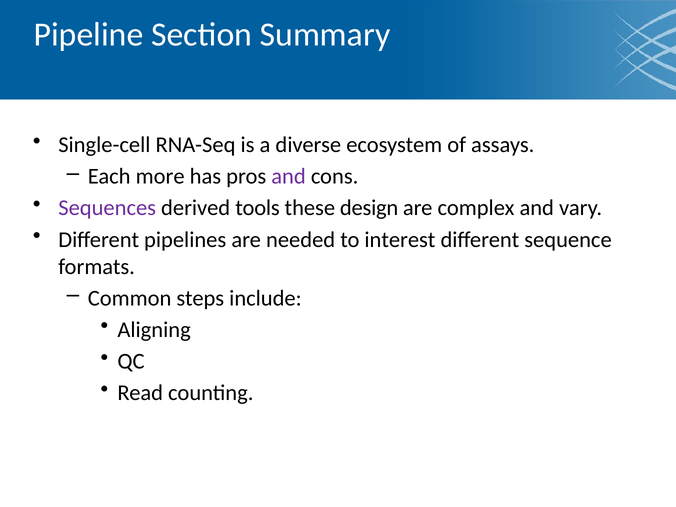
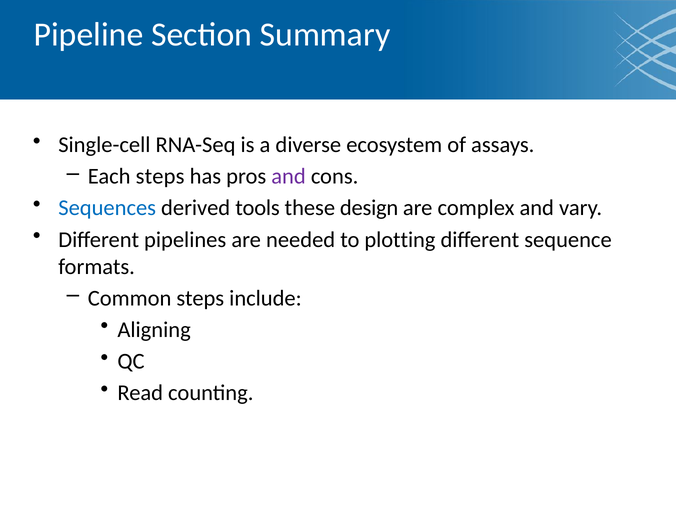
Each more: more -> steps (160, 177)
Sequences colour: purple -> blue (107, 208)
interest: interest -> plotting (400, 240)
